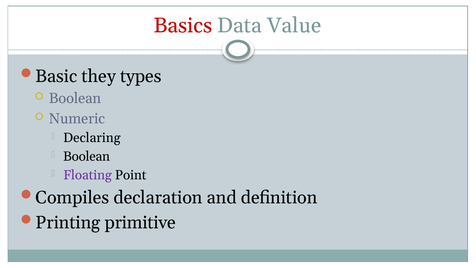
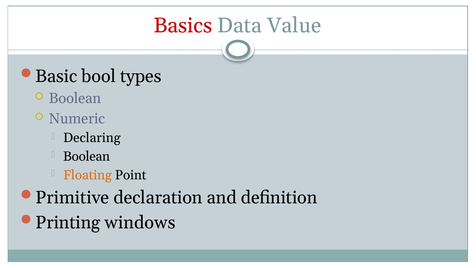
they: they -> bool (99, 76)
Floating colour: purple -> orange (87, 175)
Compiles: Compiles -> Primitive (72, 197)
primitive: primitive -> windows (140, 222)
